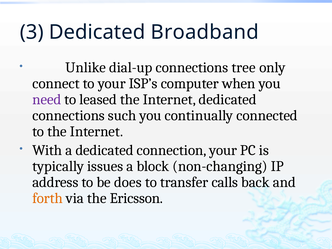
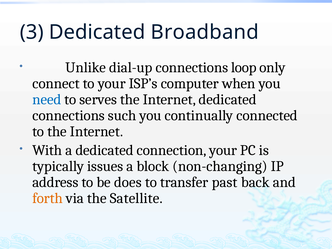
tree: tree -> loop (244, 68)
need colour: purple -> blue (47, 100)
leased: leased -> serves (98, 100)
calls: calls -> past (225, 182)
Ericsson: Ericsson -> Satellite (136, 198)
